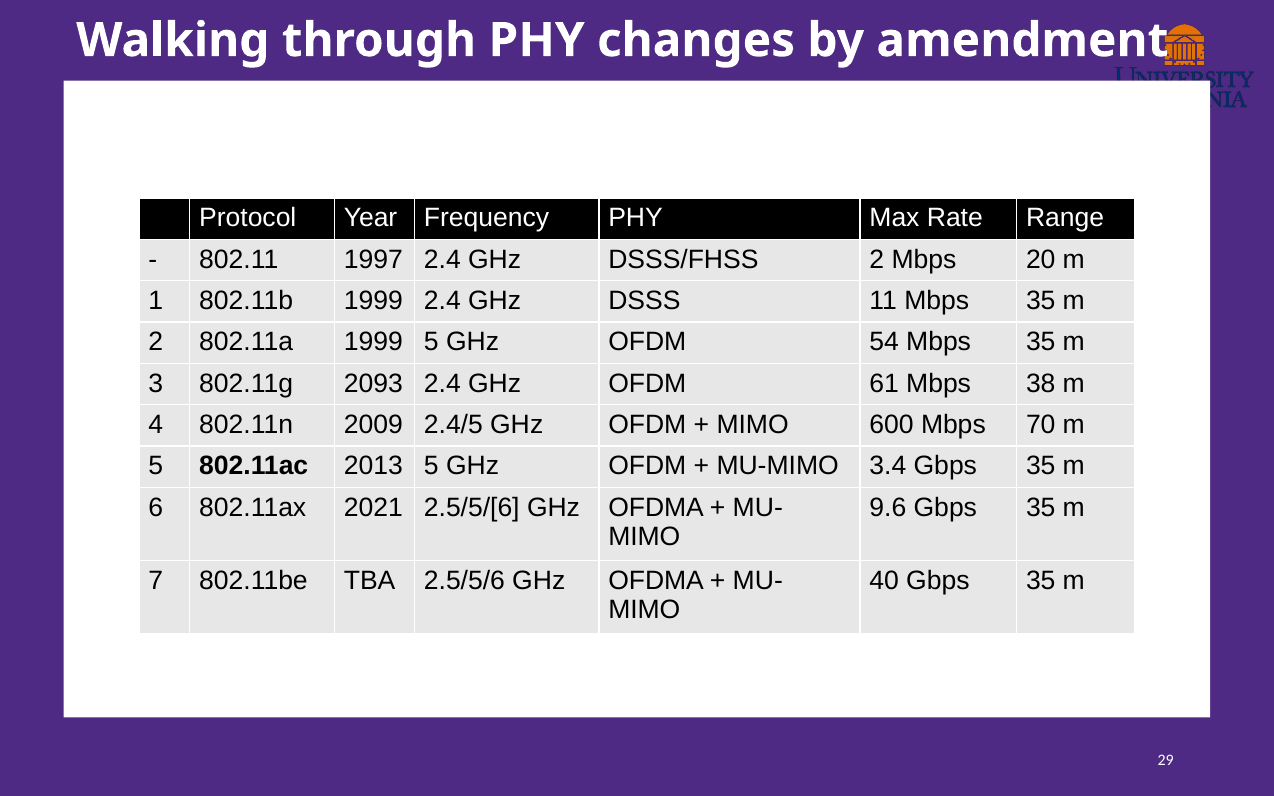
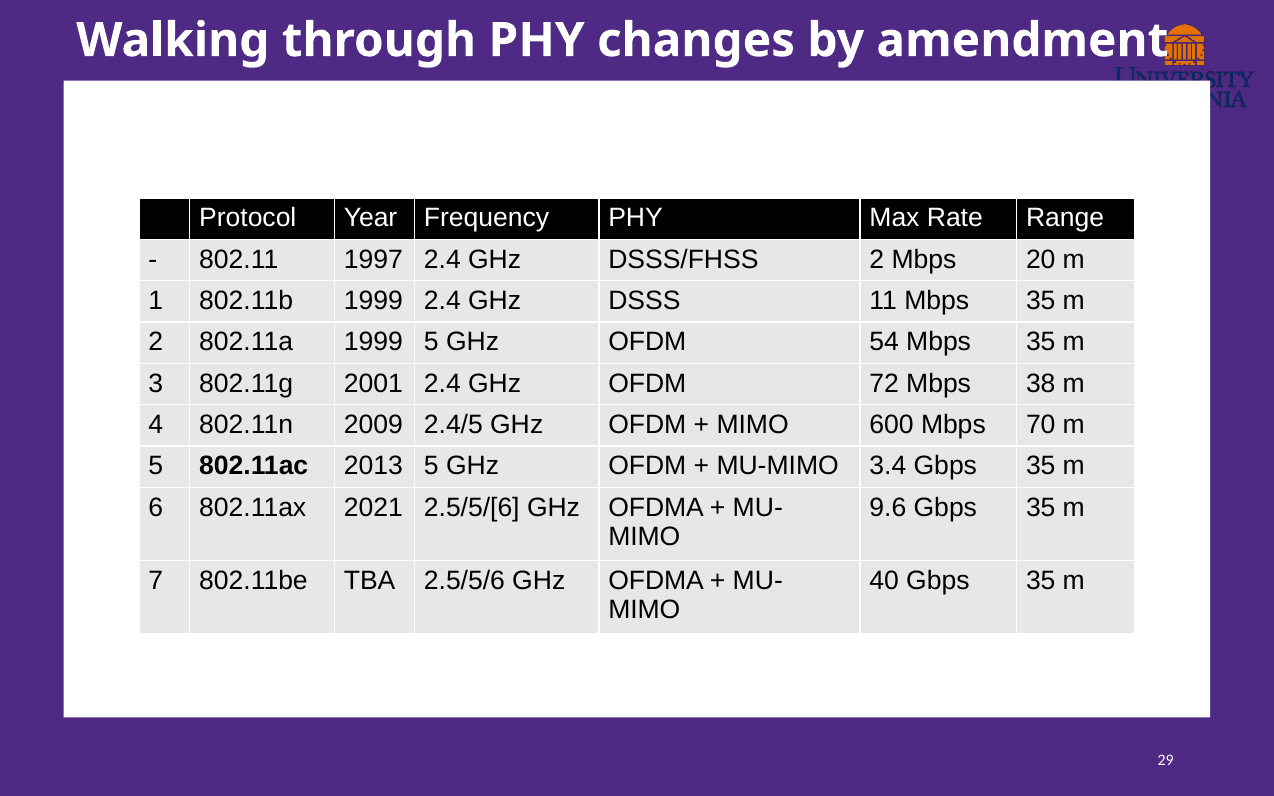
2093: 2093 -> 2001 (373, 383)
61: 61 -> 72 (884, 383)
